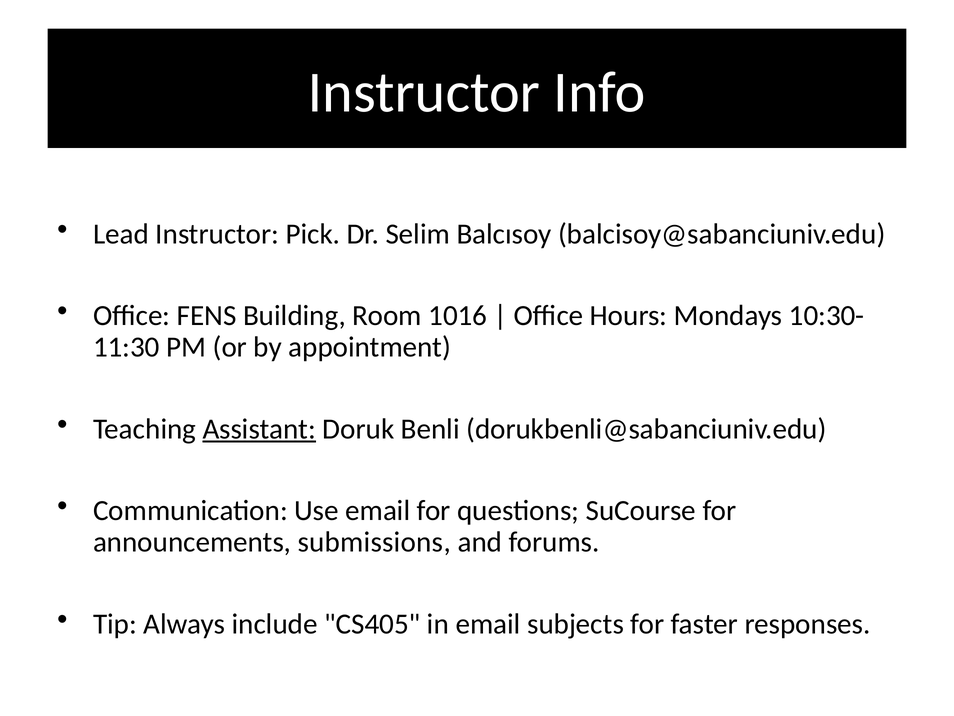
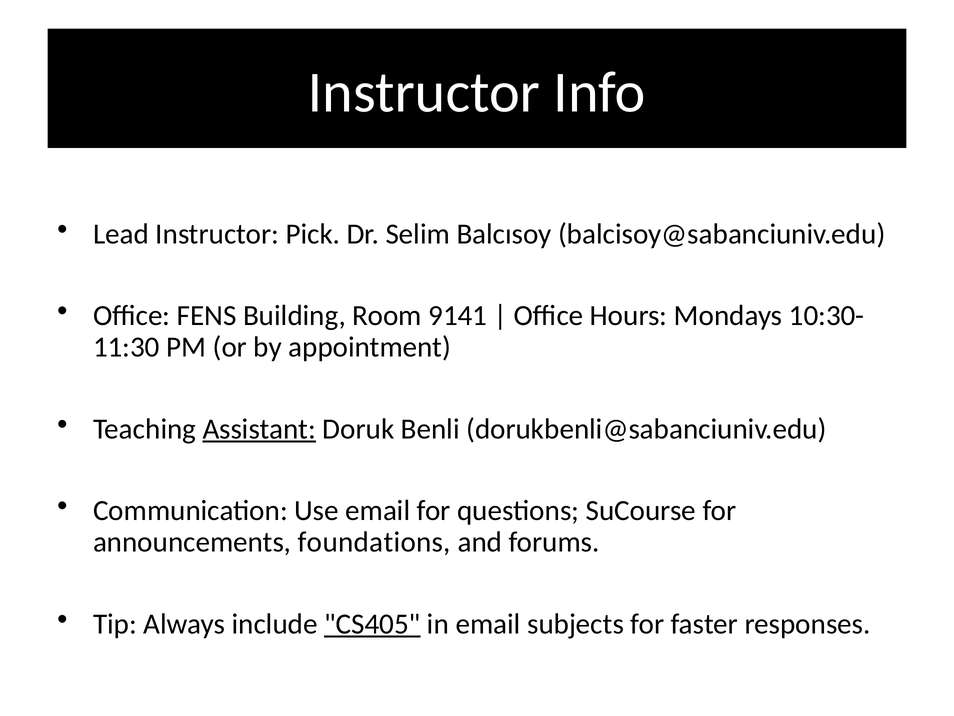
1016: 1016 -> 9141 (458, 316)
submissions: submissions -> foundations (374, 542)
CS405 underline: none -> present (372, 624)
